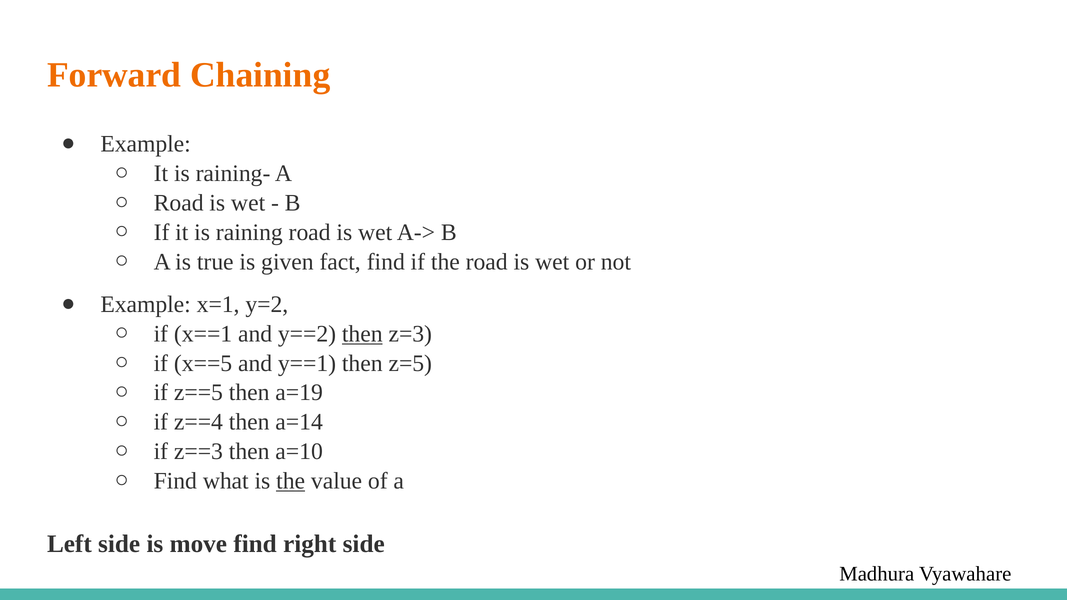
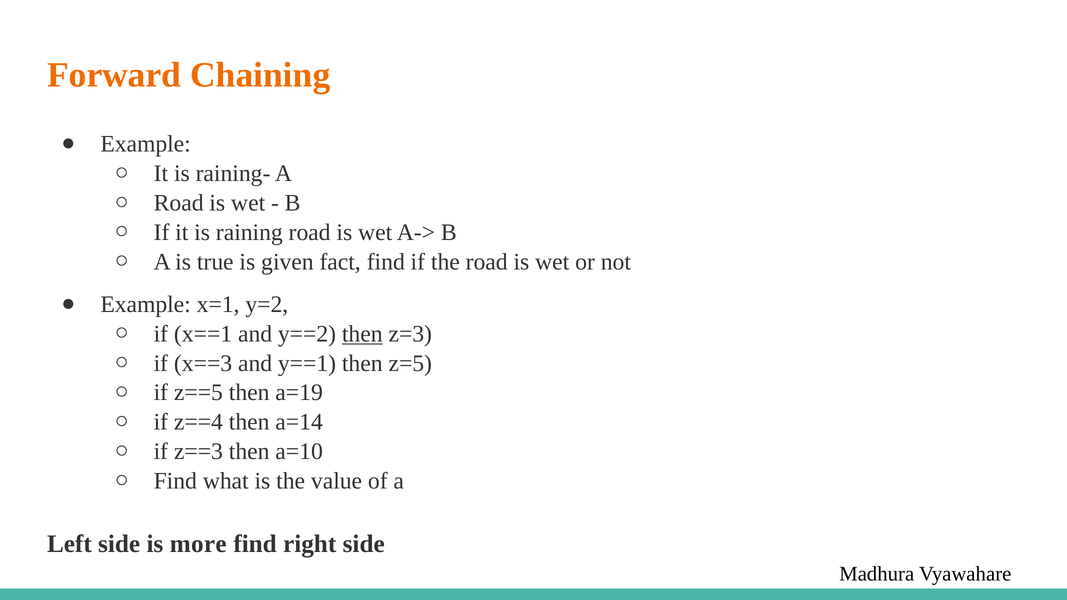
x==5: x==5 -> x==3 (203, 363)
the underline: present -> none (291, 481)
move: move -> more (198, 544)
